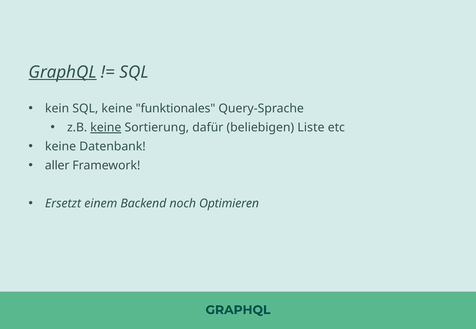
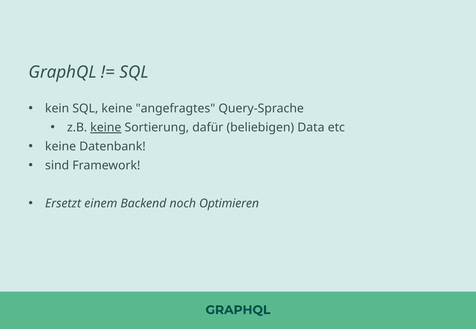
GraphQL underline: present -> none (63, 72)
funktionales: funktionales -> angefragtes (175, 109)
Liste: Liste -> Data (311, 128)
aller: aller -> sind (57, 166)
